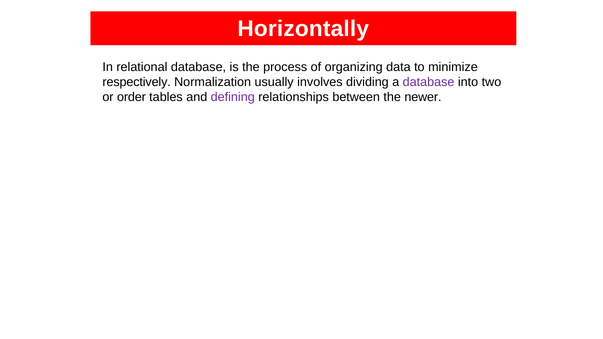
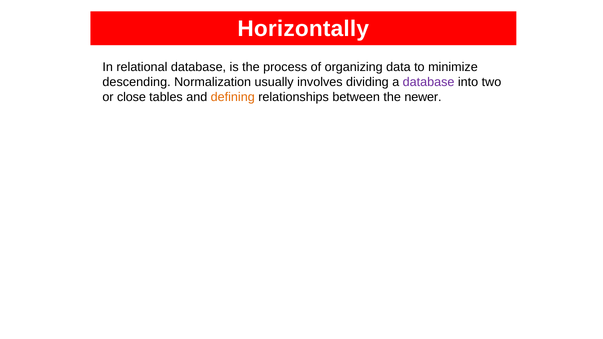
respectively: respectively -> descending (137, 82)
order: order -> close (131, 97)
defining colour: purple -> orange (233, 97)
